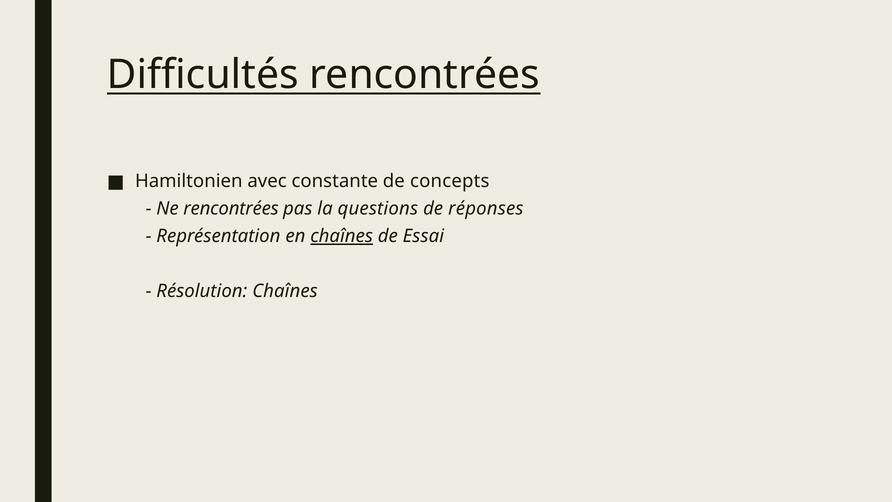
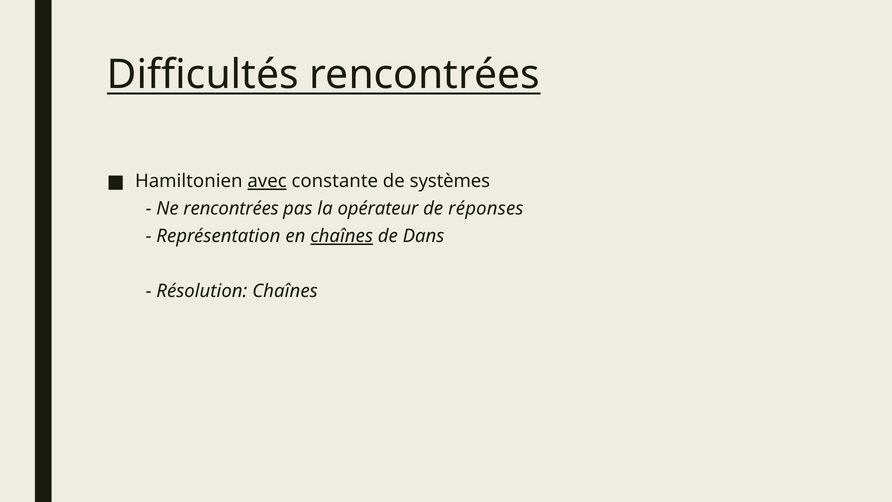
avec underline: none -> present (267, 181)
concepts: concepts -> systèmes (450, 181)
questions: questions -> opérateur (378, 209)
Essai: Essai -> Dans (424, 236)
